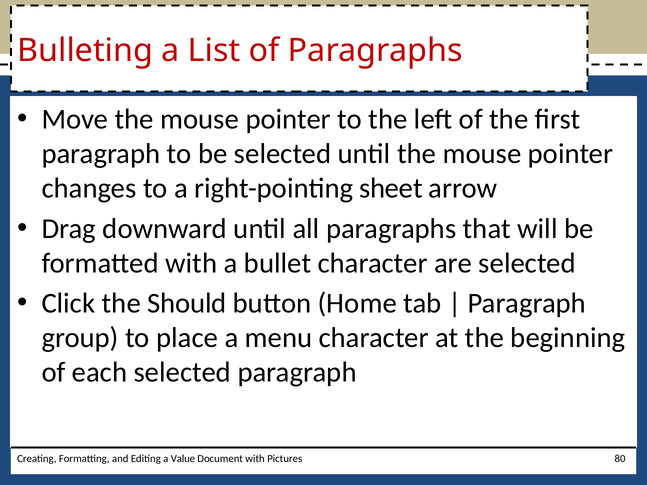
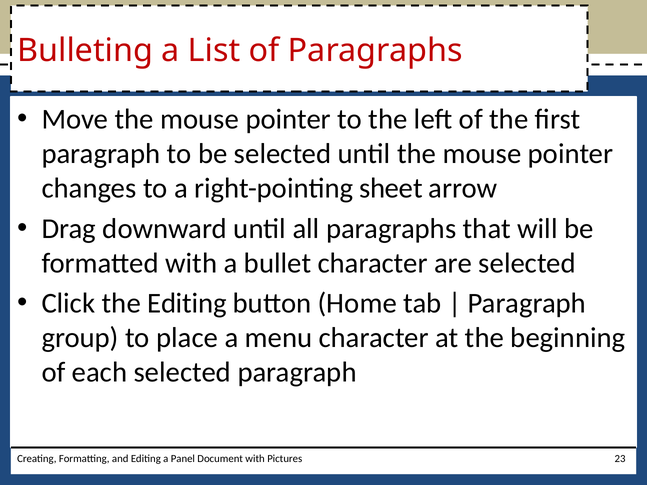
the Should: Should -> Editing (187, 304)
Value: Value -> Panel (183, 459)
80: 80 -> 23 (620, 459)
